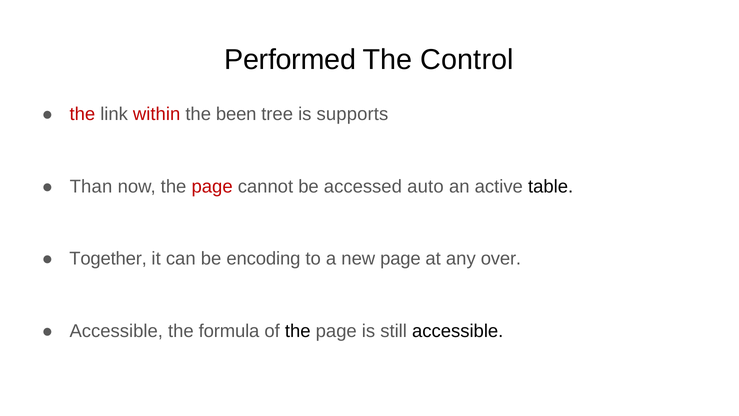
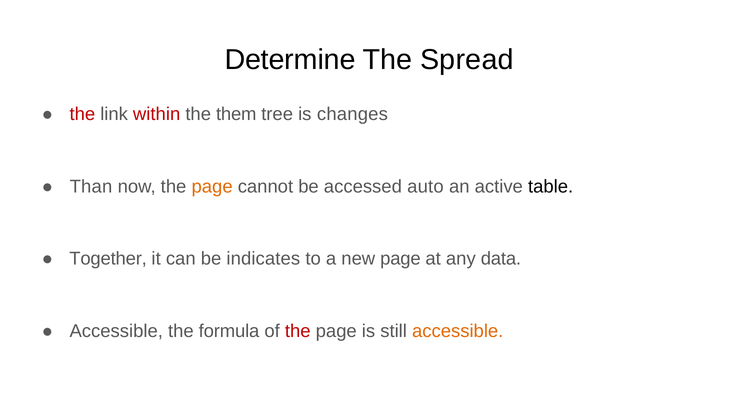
Performed: Performed -> Determine (290, 60)
Control: Control -> Spread (467, 60)
been: been -> them (236, 114)
supports: supports -> changes (352, 114)
page colour: red -> orange (212, 186)
encoding: encoding -> indicates (263, 259)
over: over -> data (501, 259)
the colour: black -> red (298, 331)
accessible colour: black -> orange (458, 331)
